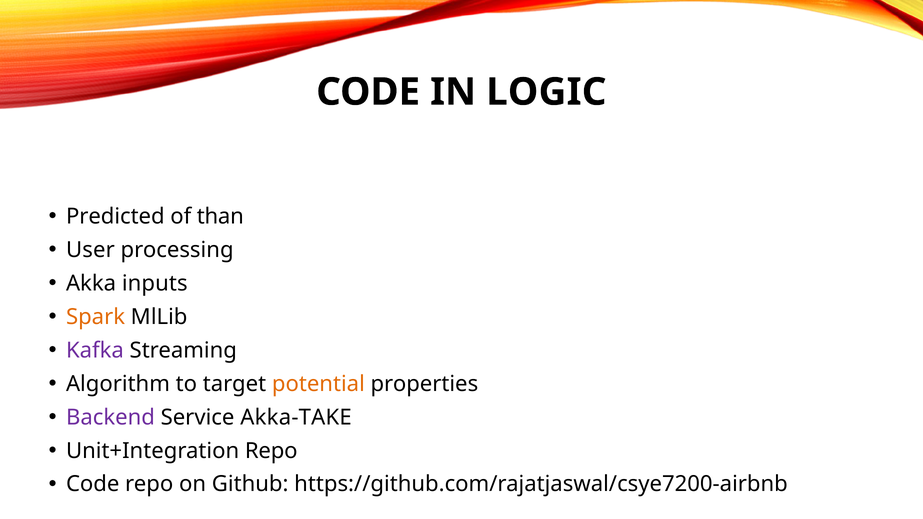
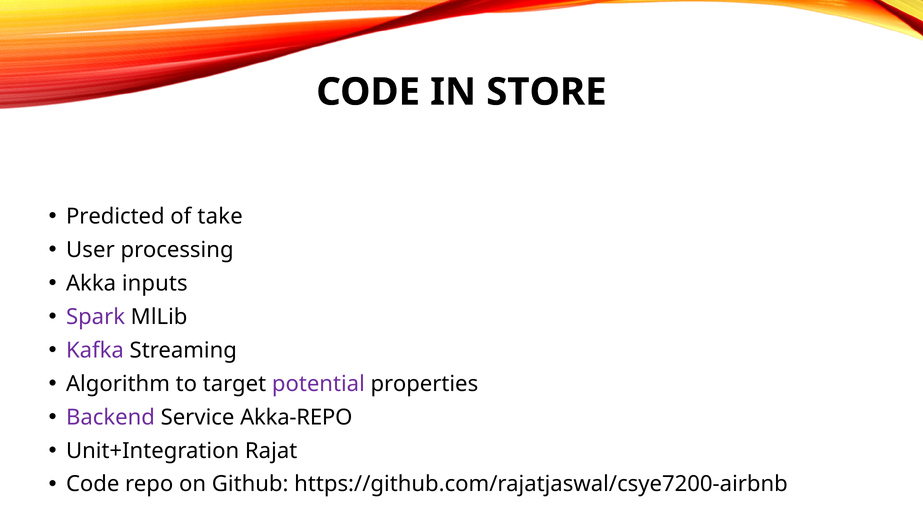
LOGIC: LOGIC -> STORE (546, 92)
than: than -> take (220, 216)
Spark colour: orange -> purple (96, 317)
potential colour: orange -> purple (318, 384)
Akka-TAKE: Akka-TAKE -> Akka-REPO (296, 417)
Unit+Integration Repo: Repo -> Rajat (271, 451)
